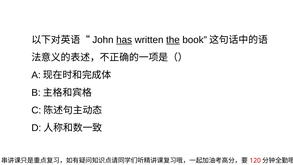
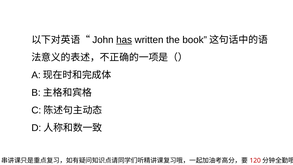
the underline: present -> none (173, 40)
